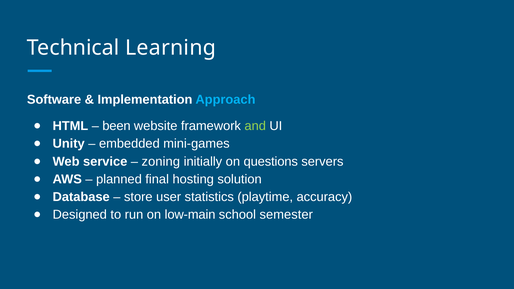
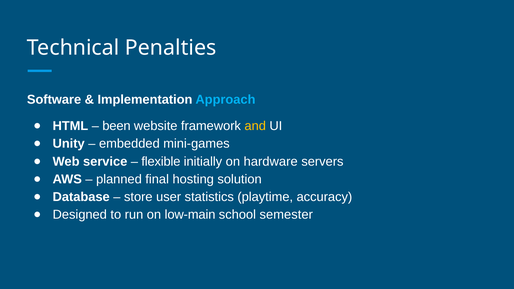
Learning: Learning -> Penalties (171, 48)
and colour: light green -> yellow (255, 126)
zoning: zoning -> flexible (161, 162)
questions: questions -> hardware (271, 162)
